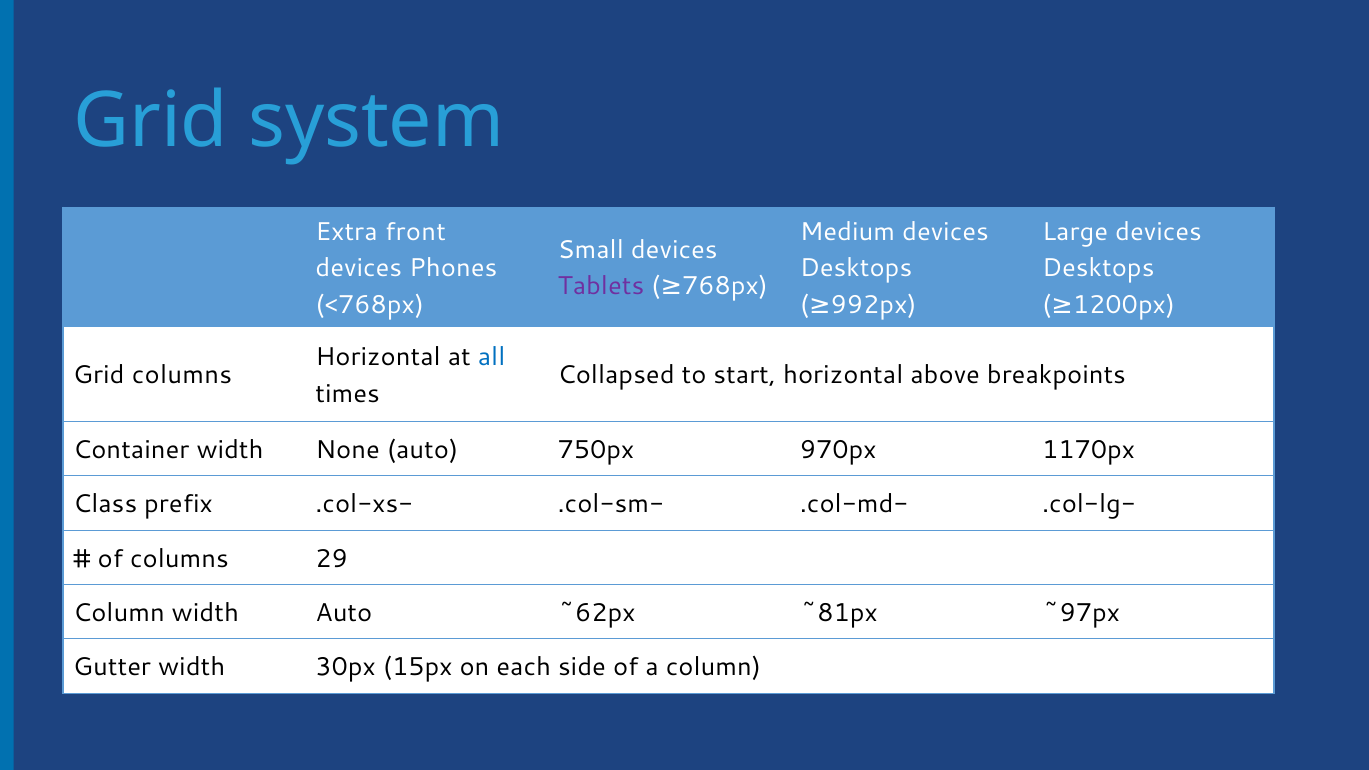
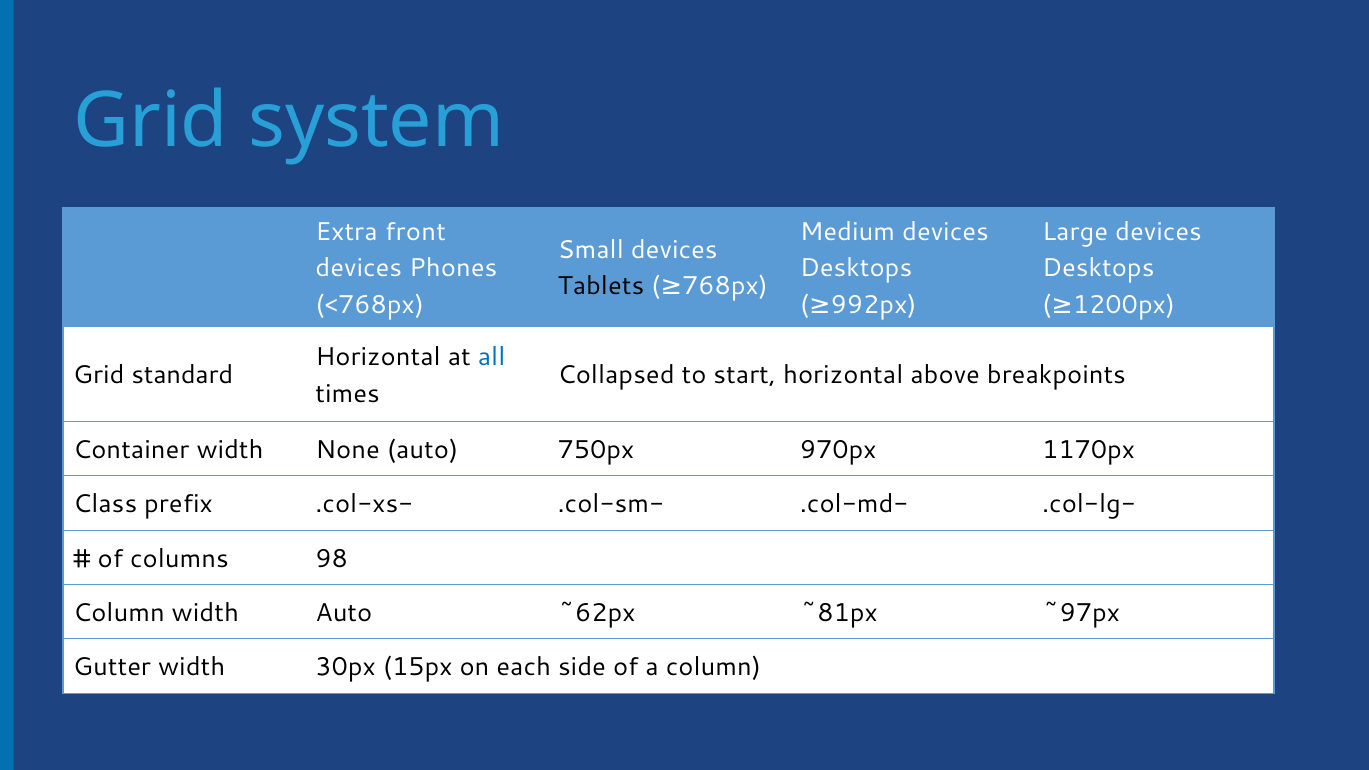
Tablets colour: purple -> black (601, 286)
Grid columns: columns -> standard (182, 375)
29: 29 -> 98 (332, 559)
